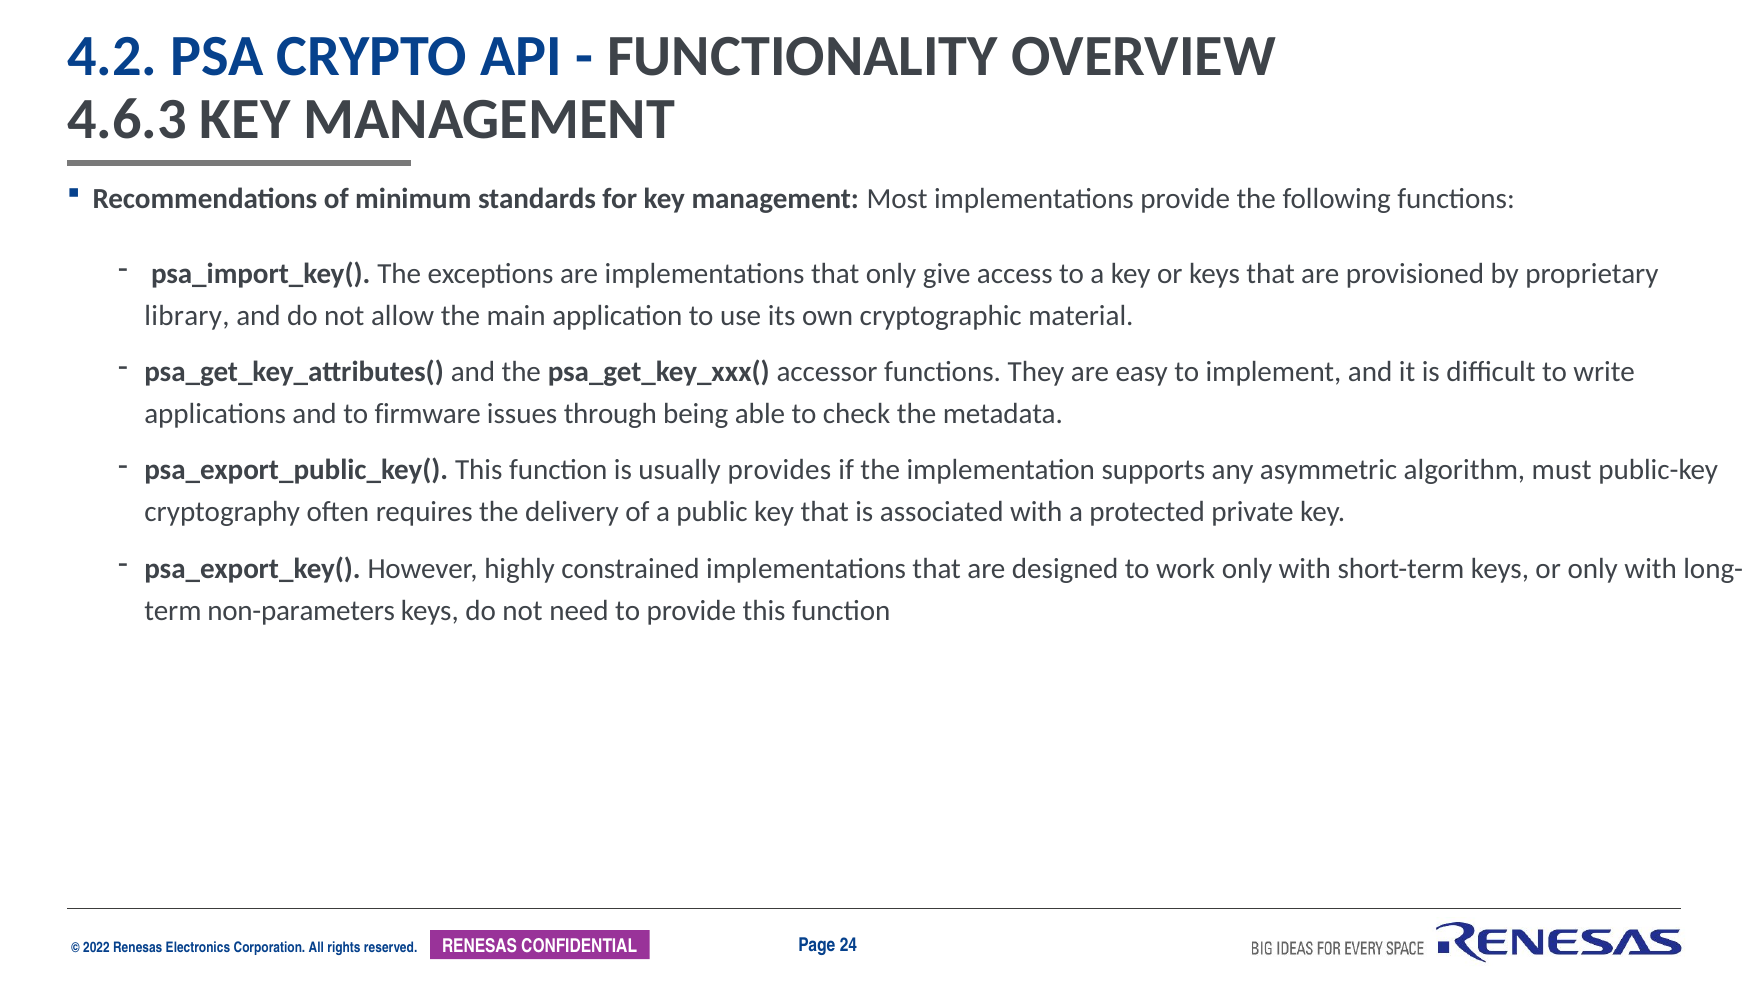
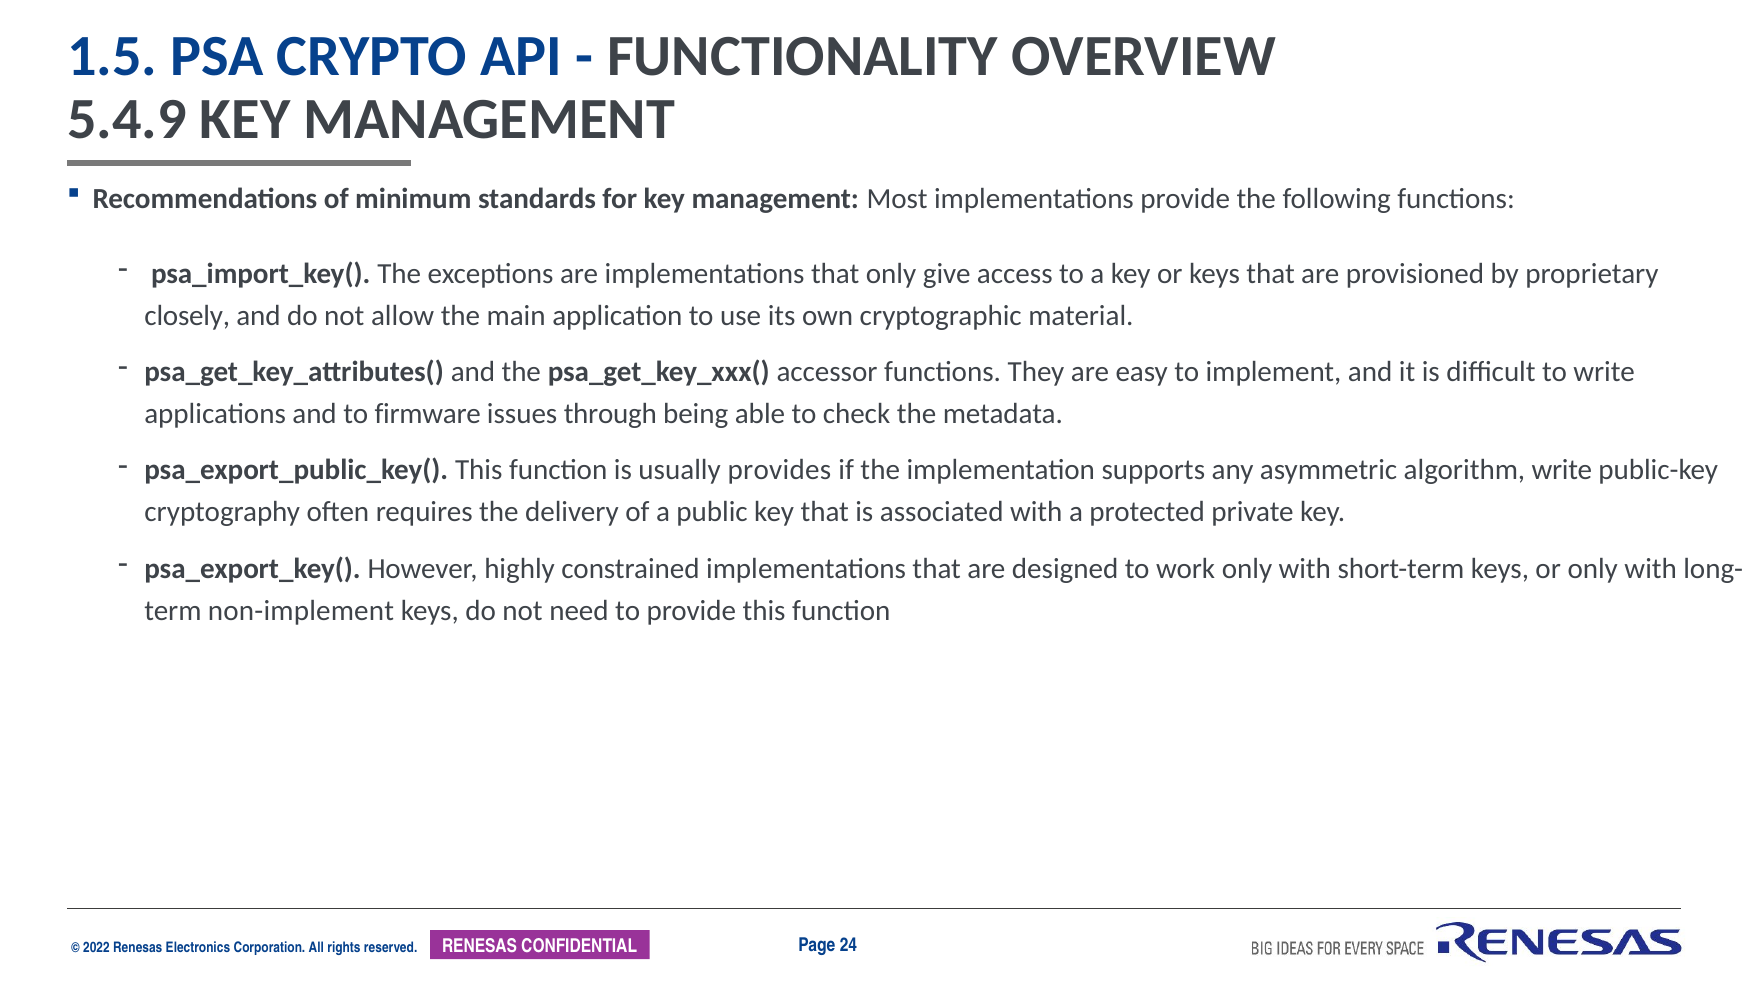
4.2: 4.2 -> 1.5 (112, 56)
4.6.3: 4.6.3 -> 5.4.9 (127, 119)
library: library -> closely (187, 316)
algorithm must: must -> write (1562, 470)
non-parameters: non-parameters -> non-implement (301, 611)
